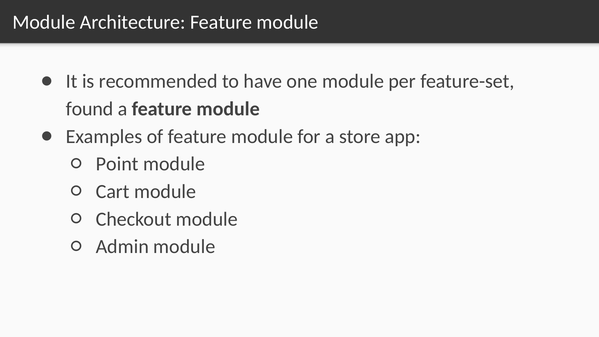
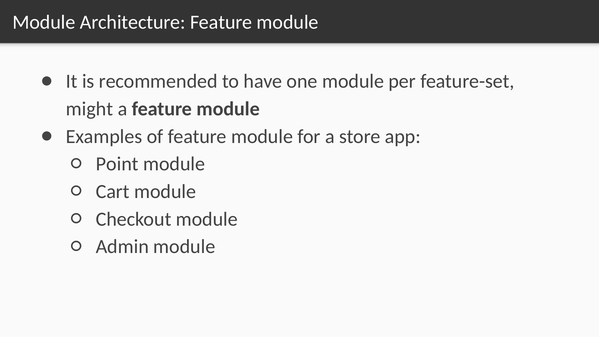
found: found -> might (90, 109)
